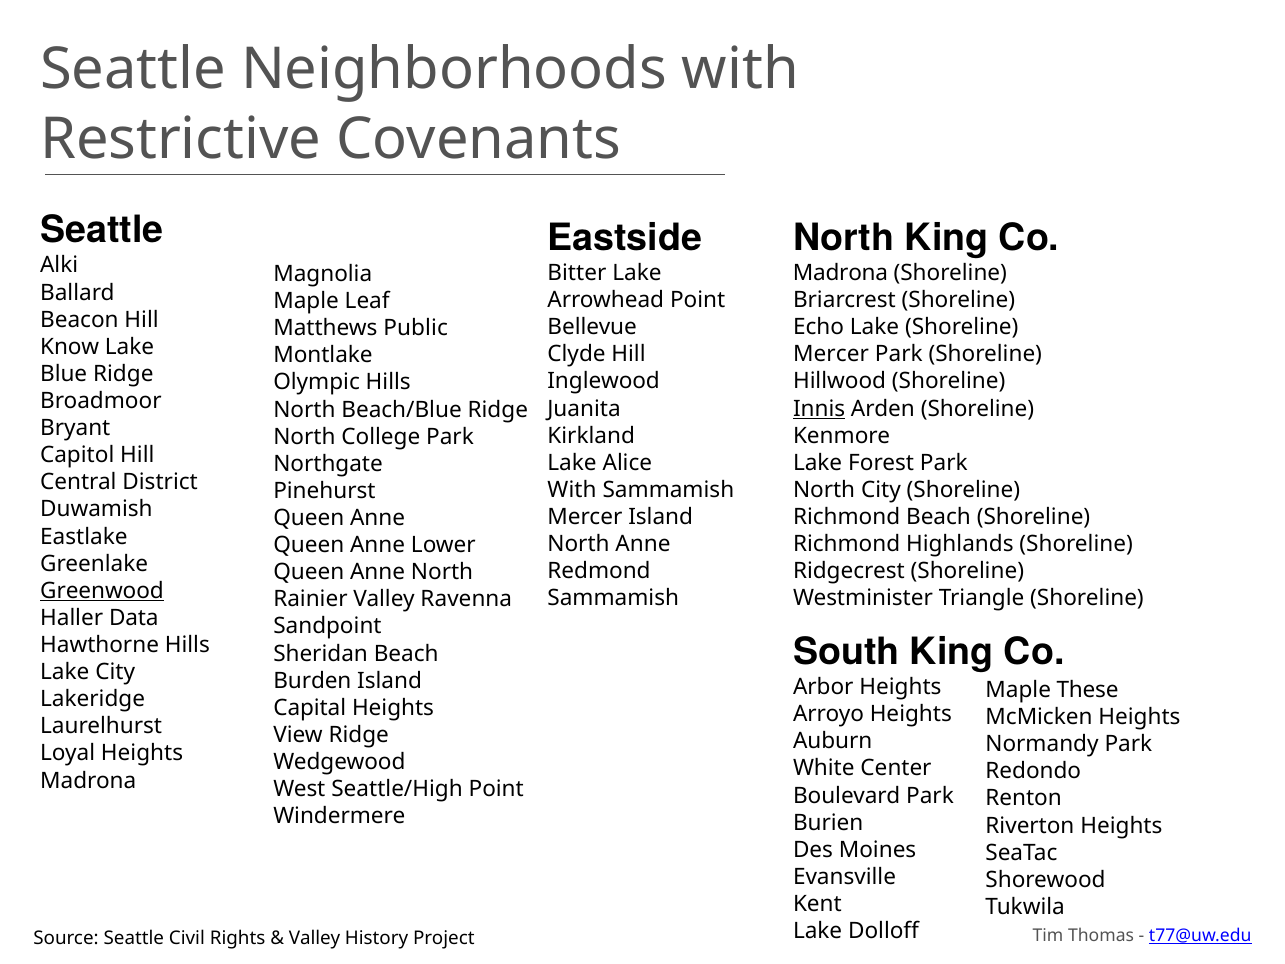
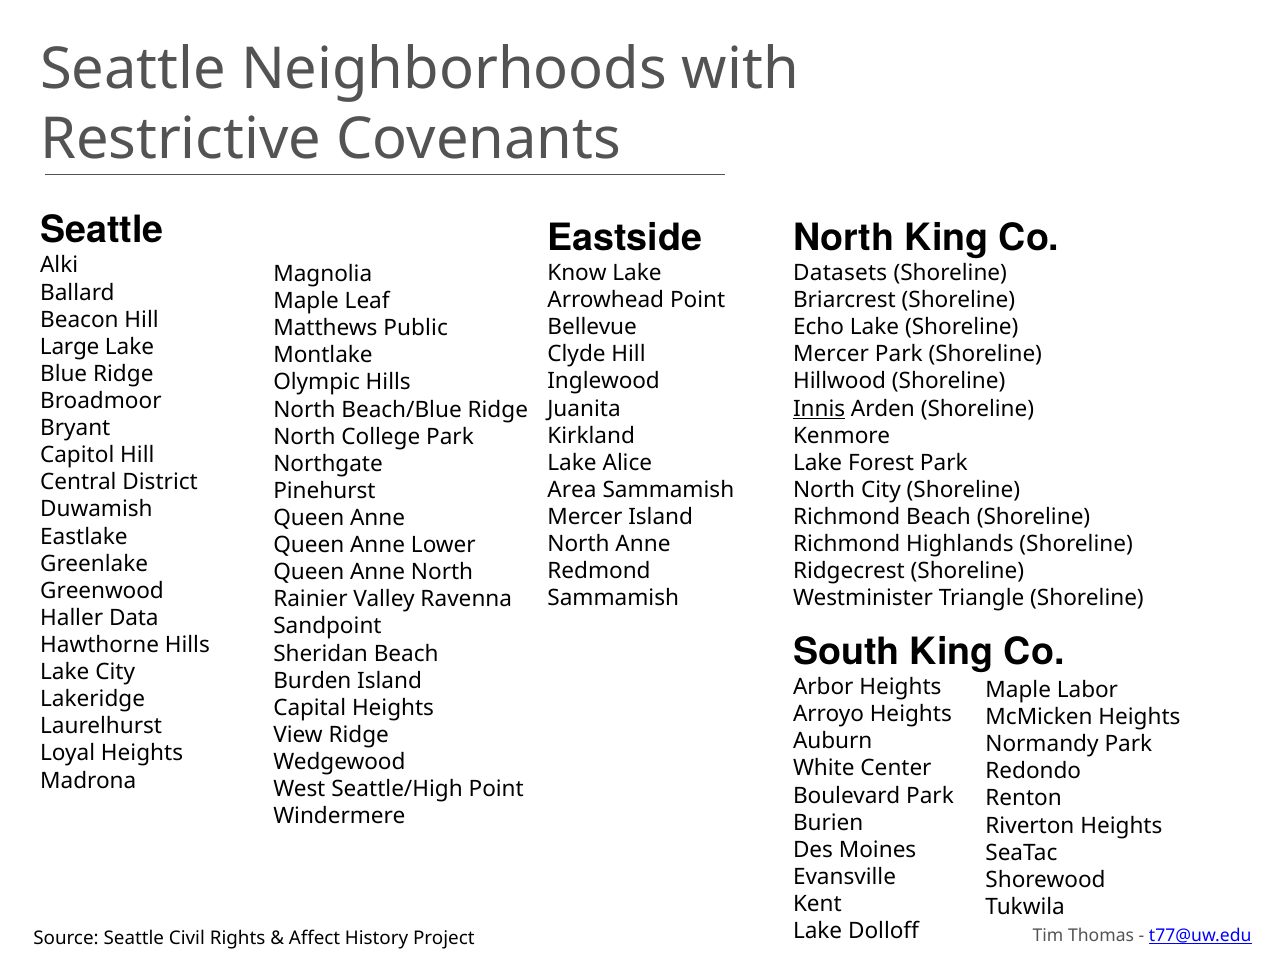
Bitter: Bitter -> Know (577, 273)
Madrona: Madrona -> Datasets (840, 273)
Know: Know -> Large (70, 347)
With: With -> Area (572, 490)
Greenwood underline: present -> none (102, 591)
These: These -> Labor (1087, 690)
Valley: Valley -> Affect (315, 938)
